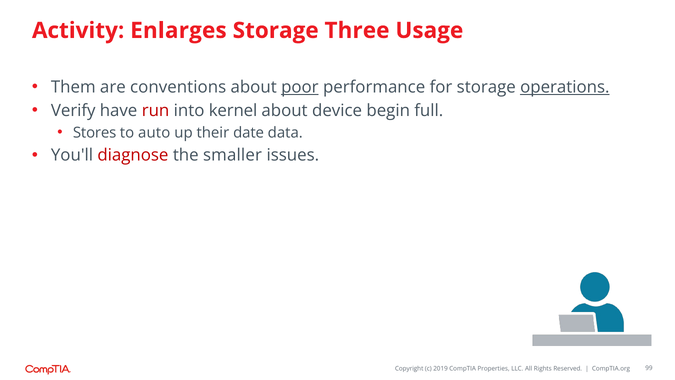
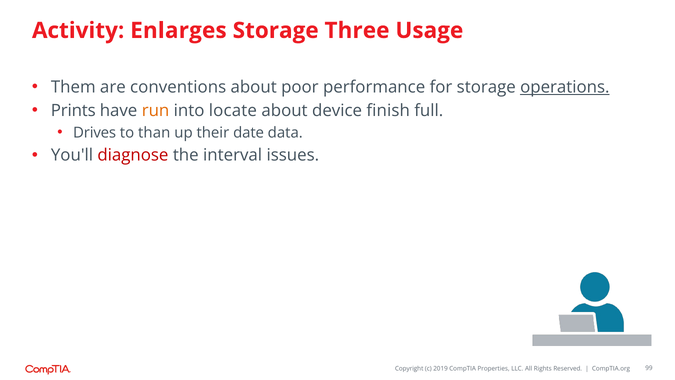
poor underline: present -> none (300, 87)
Verify: Verify -> Prints (73, 111)
run colour: red -> orange (156, 111)
kernel: kernel -> locate (233, 111)
begin: begin -> finish (388, 111)
Stores: Stores -> Drives (95, 133)
auto: auto -> than (154, 133)
smaller: smaller -> interval (233, 155)
